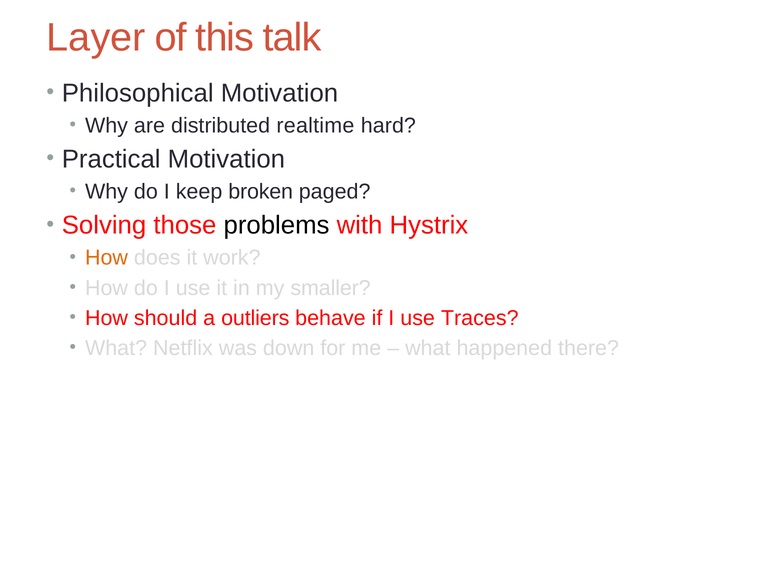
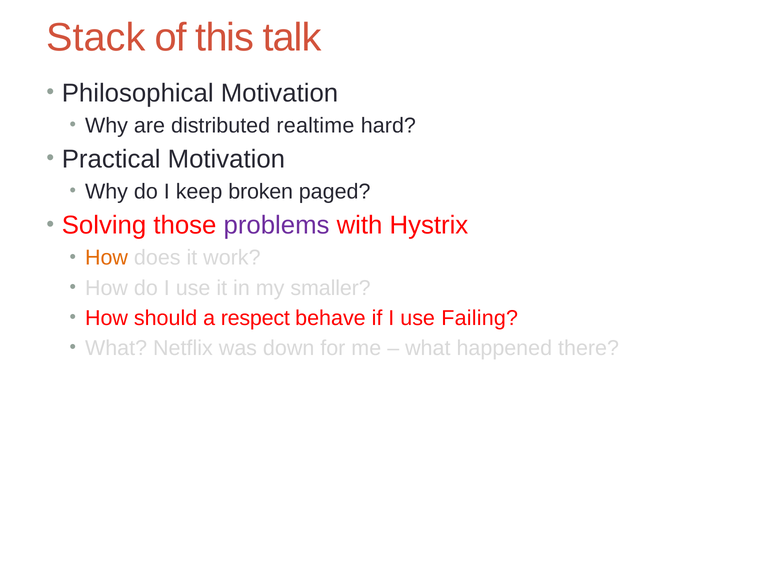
Layer: Layer -> Stack (96, 38)
problems colour: black -> purple (277, 225)
outliers: outliers -> respect (255, 318)
Traces: Traces -> Failing (480, 318)
